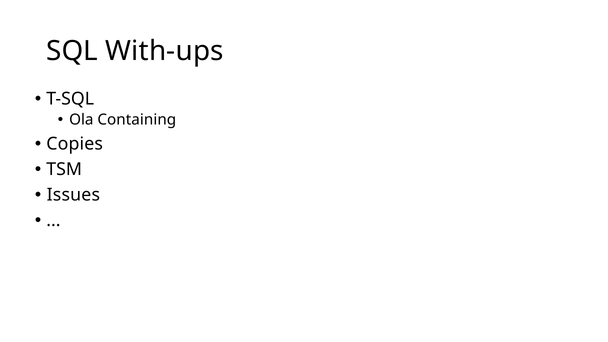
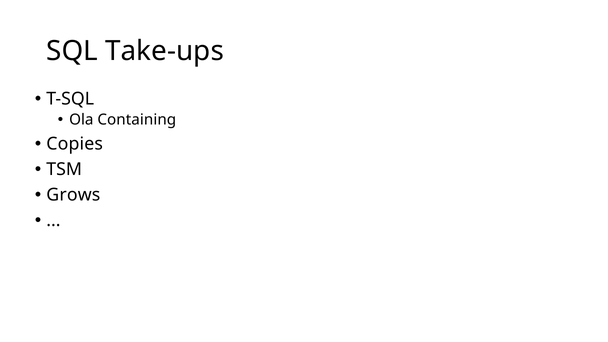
With-ups: With-ups -> Take-ups (165, 51)
Issues: Issues -> Grows (73, 195)
